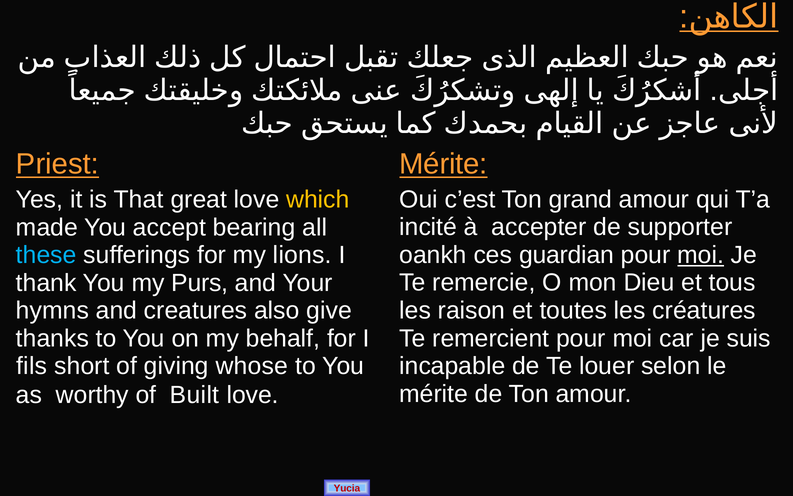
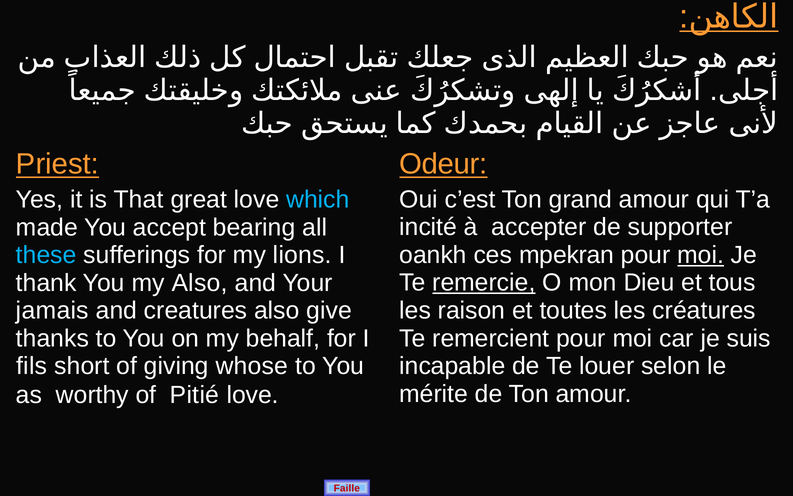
Mérite: Mérite -> Odeur (443, 164)
which colour: yellow -> light blue (318, 199)
guardian: guardian -> mpekran (567, 255)
remercie underline: none -> present (484, 283)
my Purs: Purs -> Also (200, 283)
hymns: hymns -> jamais (52, 310)
Built: Built -> Pitié (195, 394)
Yucia: Yucia -> Faille (347, 488)
